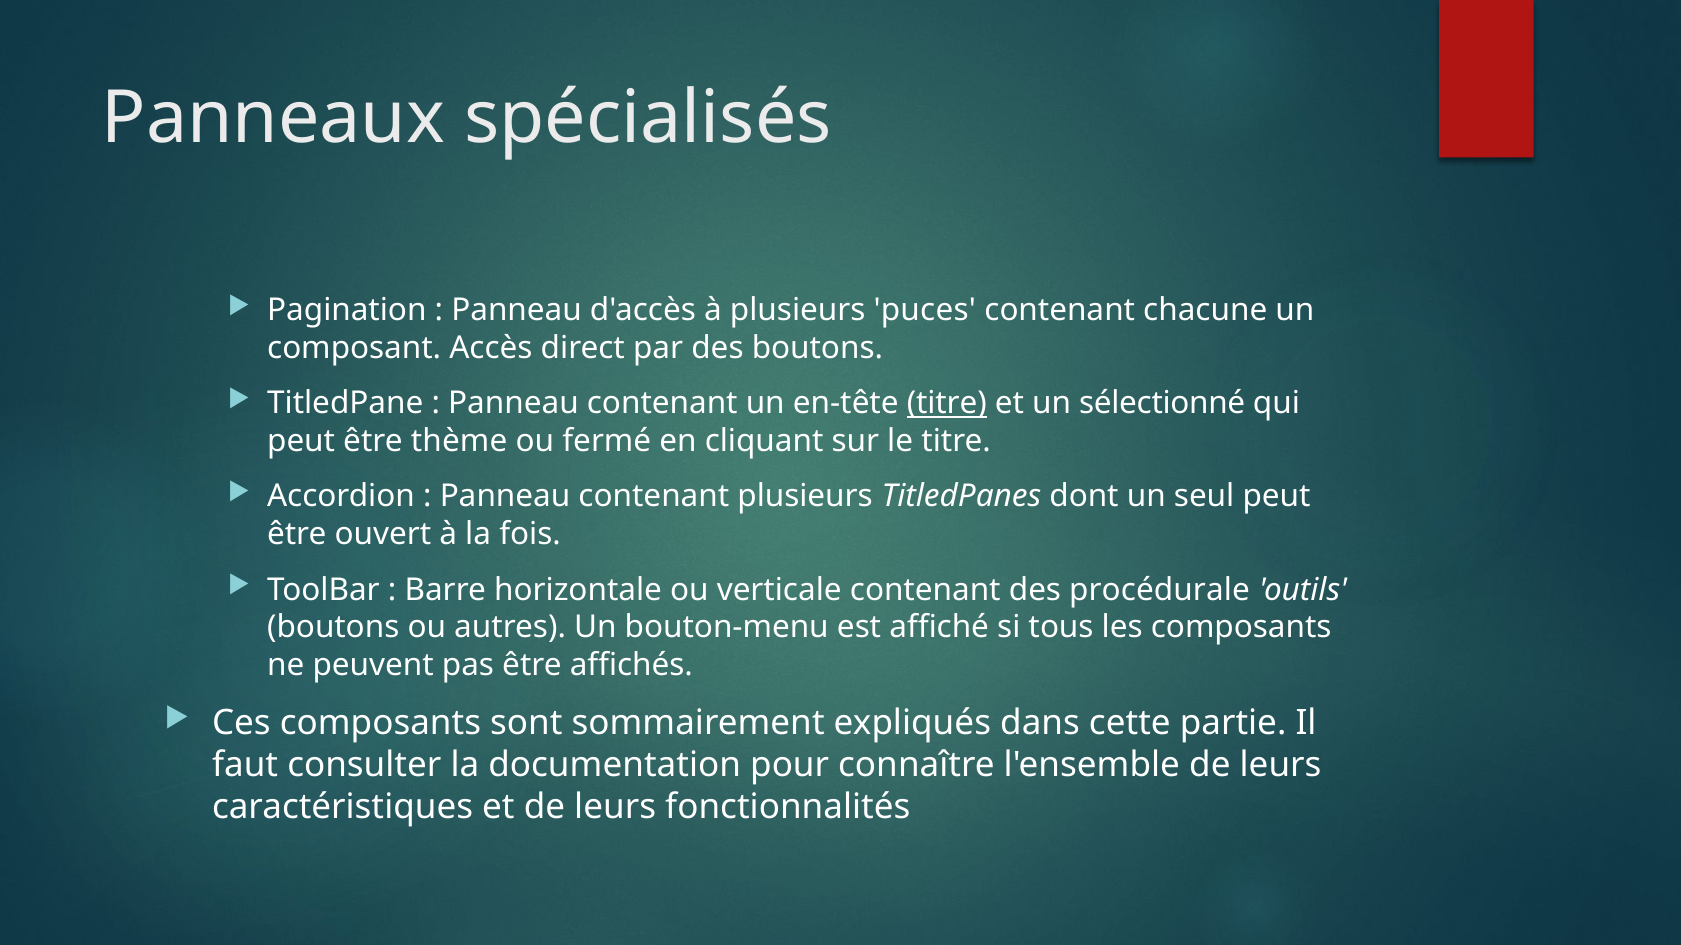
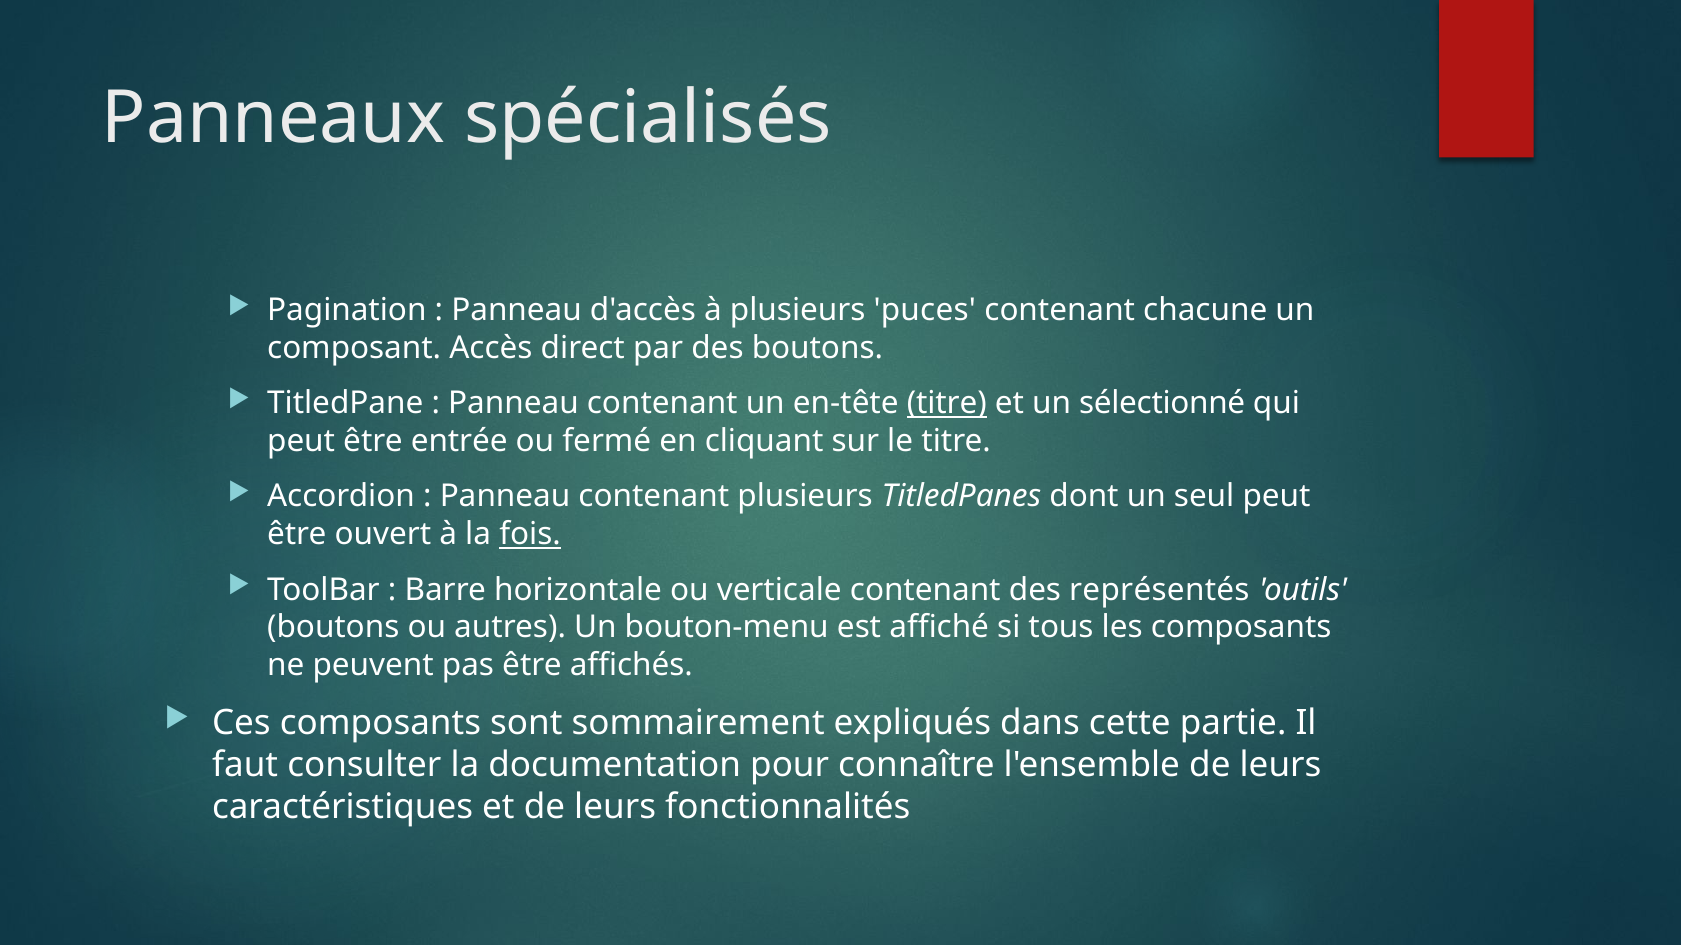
thème: thème -> entrée (459, 441)
fois underline: none -> present (530, 535)
procédurale: procédurale -> représentés (1159, 590)
